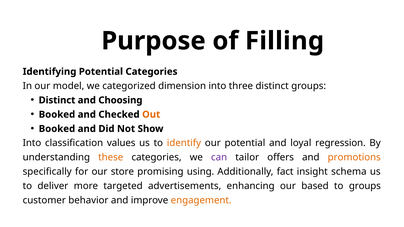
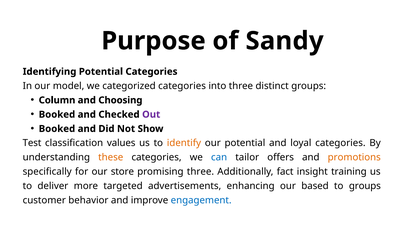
Filling: Filling -> Sandy (285, 41)
categorized dimension: dimension -> categories (182, 86)
Distinct: Distinct -> Column (57, 100)
Out colour: orange -> purple (151, 115)
Into: Into -> Test (32, 143)
loyal regression: regression -> categories (340, 143)
can colour: purple -> blue (219, 158)
promising using: using -> three (200, 172)
schema: schema -> training (349, 172)
engagement colour: orange -> blue (201, 200)
